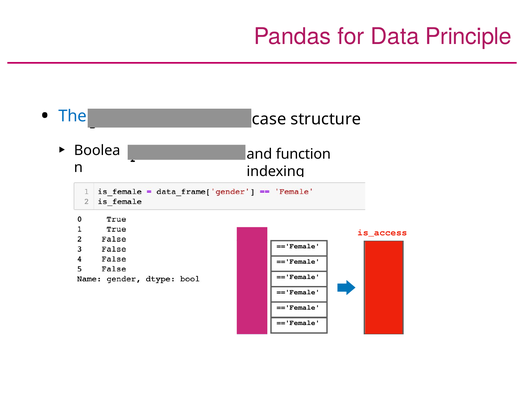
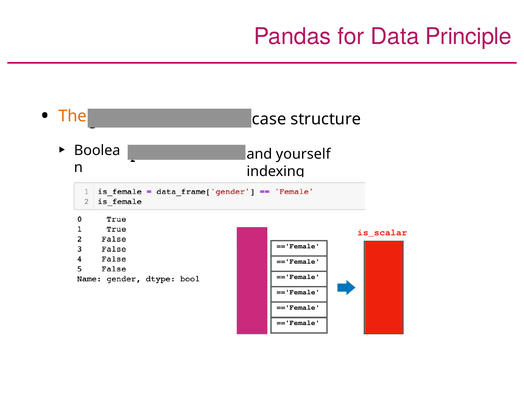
The colour: blue -> orange (73, 116)
function: function -> yourself (303, 154)
is_access: is_access -> is_scalar (382, 233)
